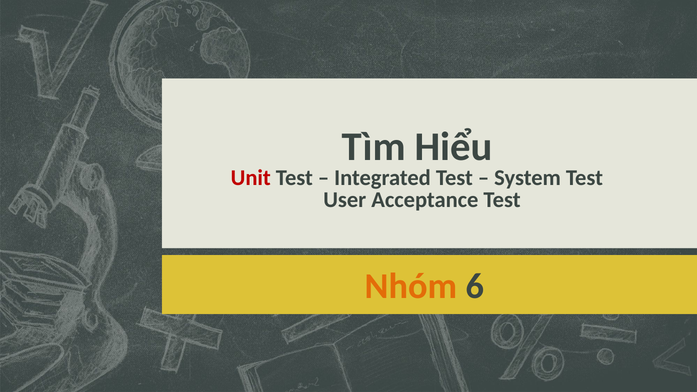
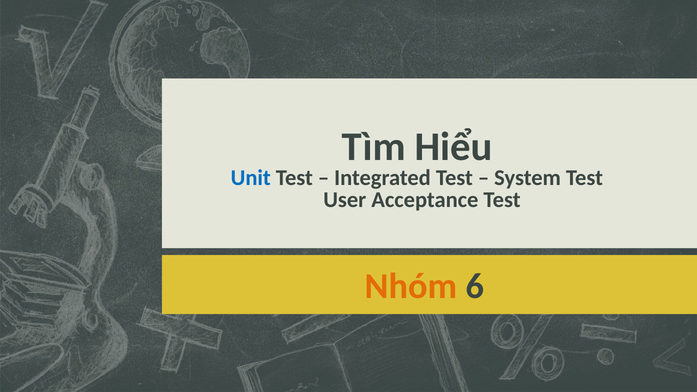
Unit colour: red -> blue (251, 178)
